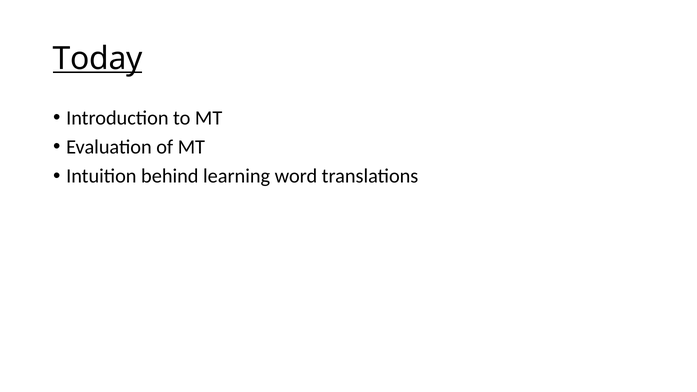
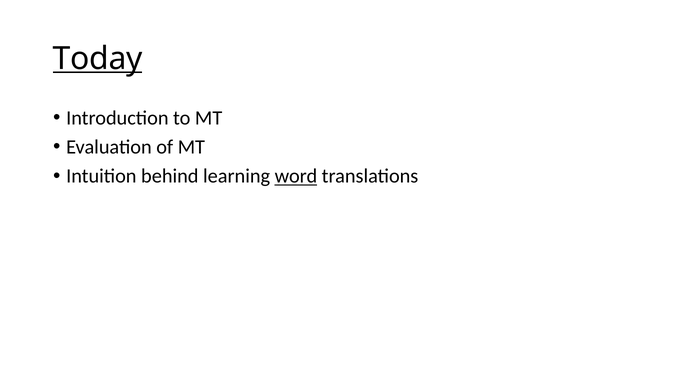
word underline: none -> present (296, 176)
